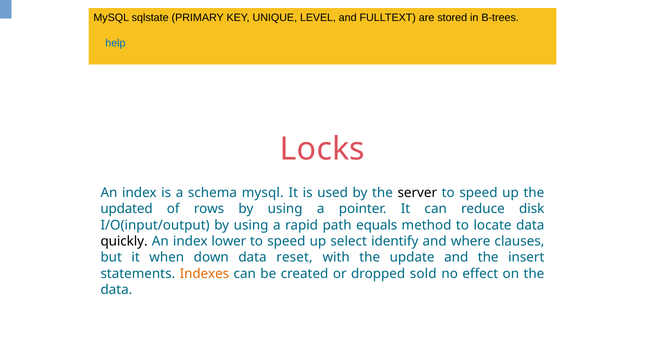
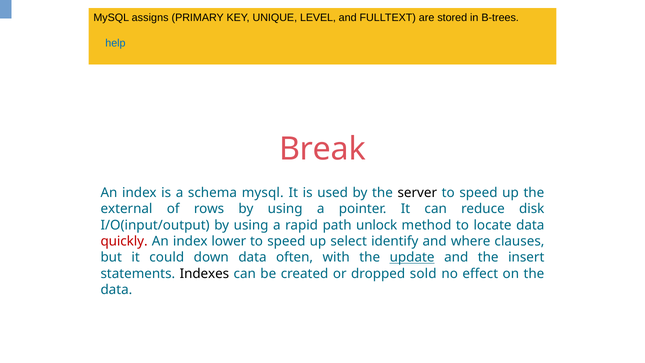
sqlstate: sqlstate -> assigns (150, 18)
Locks: Locks -> Break (323, 149)
updated: updated -> external (126, 209)
equals: equals -> unlock (377, 225)
quickly colour: black -> red (124, 241)
when: when -> could (167, 257)
reset: reset -> often (295, 257)
update underline: none -> present (412, 257)
Indexes colour: orange -> black (204, 273)
